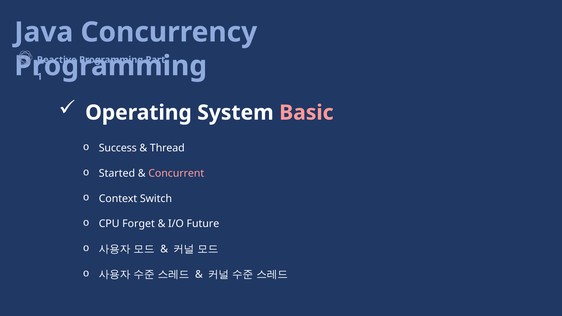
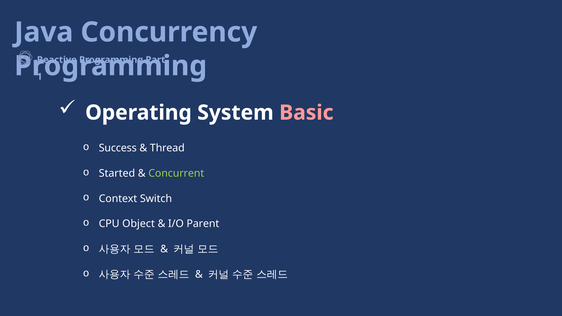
Concurrent colour: pink -> light green (176, 173)
Forget: Forget -> Object (139, 224)
Future: Future -> Parent (203, 224)
